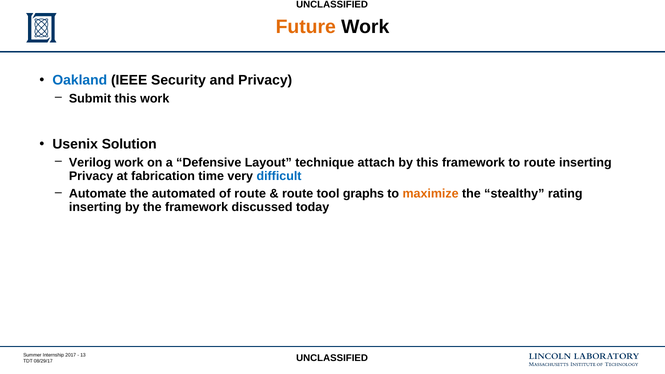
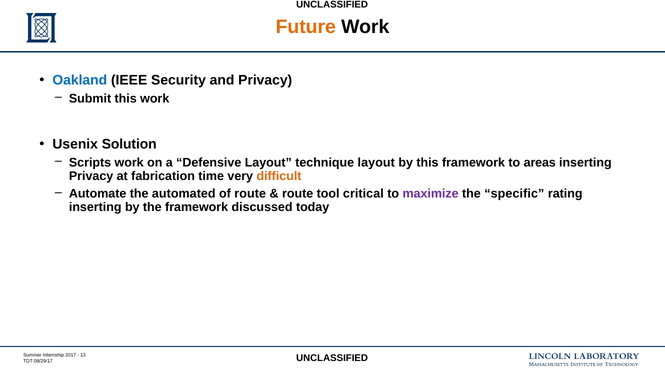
Verilog: Verilog -> Scripts (90, 163)
technique attach: attach -> layout (376, 163)
to route: route -> areas (540, 163)
difficult colour: blue -> orange (279, 176)
graphs: graphs -> critical (363, 194)
maximize colour: orange -> purple (431, 194)
stealthy: stealthy -> specific (514, 194)
